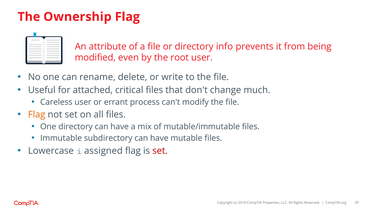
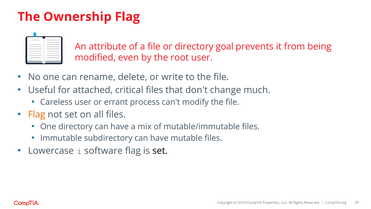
info: info -> goal (225, 46)
assigned: assigned -> software (103, 150)
set colour: red -> black (160, 150)
